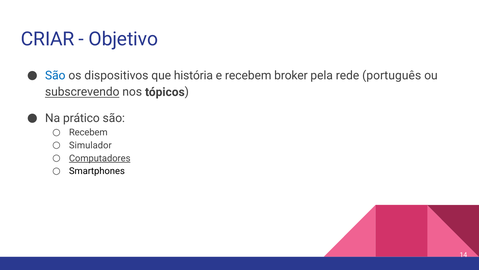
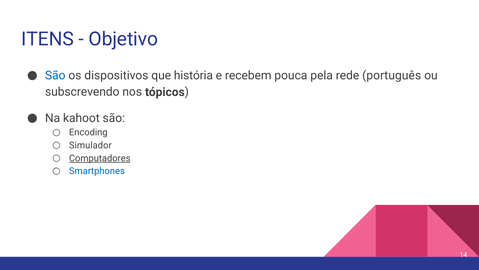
CRIAR: CRIAR -> ITENS (48, 39)
broker: broker -> pouca (291, 75)
subscrevendo underline: present -> none (82, 92)
prático: prático -> kahoot (81, 118)
Recebem: Recebem -> Encoding (88, 132)
Smartphones colour: black -> blue (97, 171)
